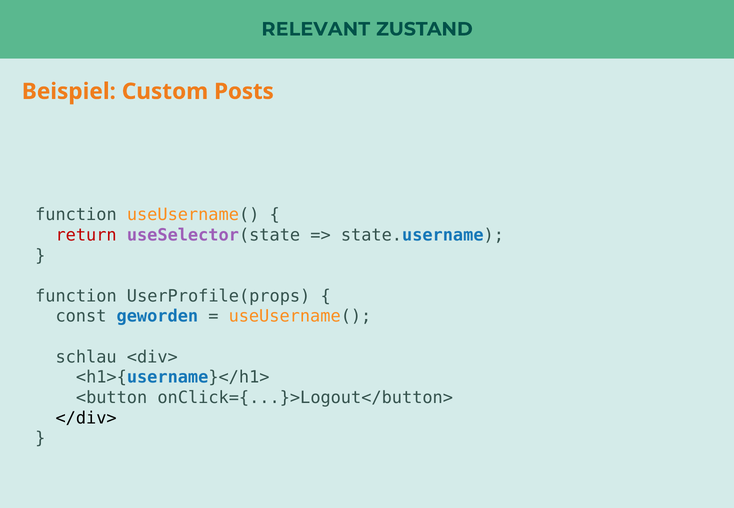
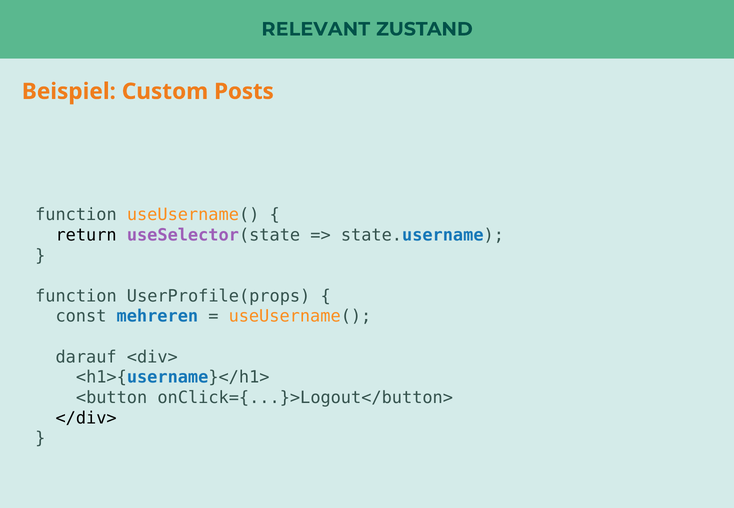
return colour: red -> black (86, 235)
geworden: geworden -> mehreren (157, 317)
schlau: schlau -> darauf (86, 357)
